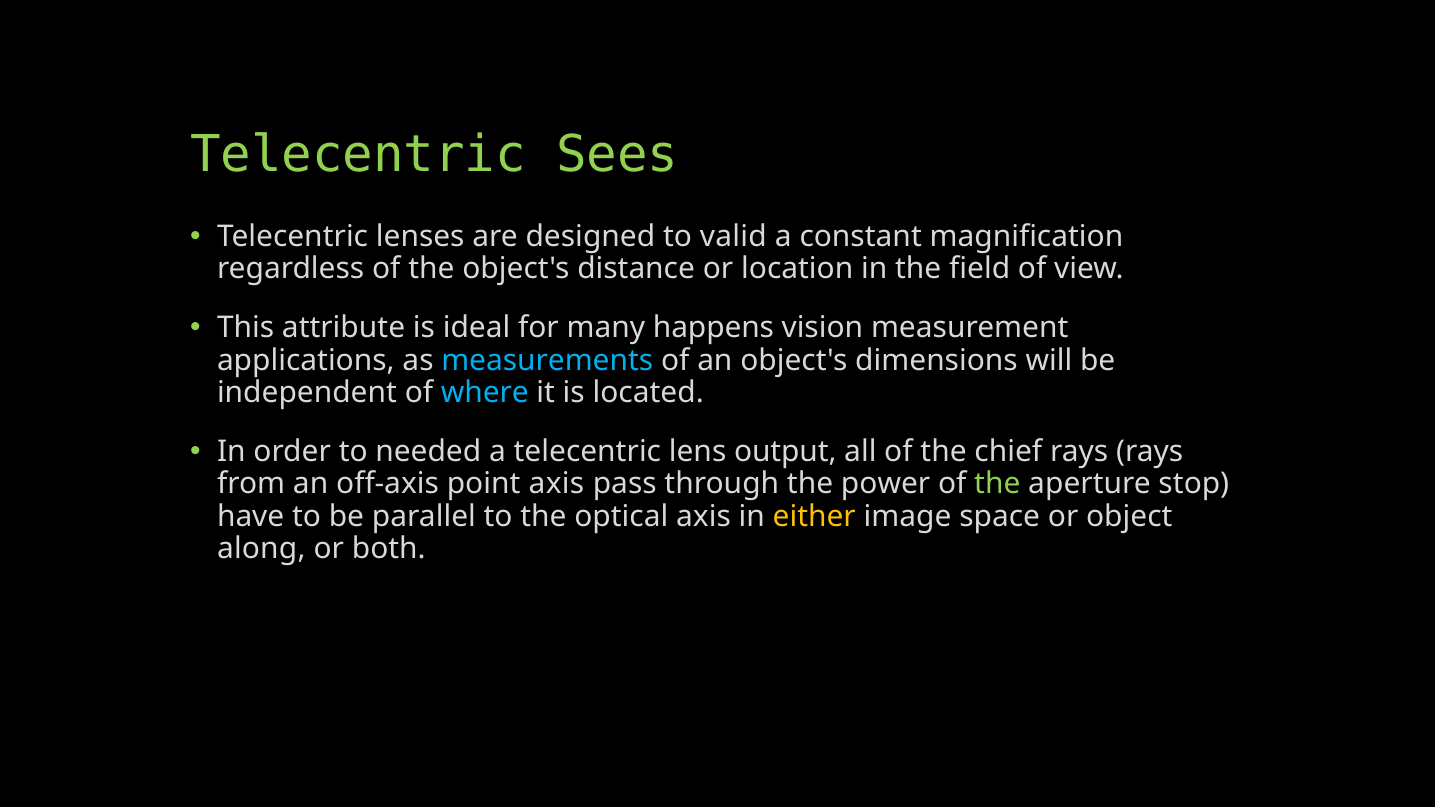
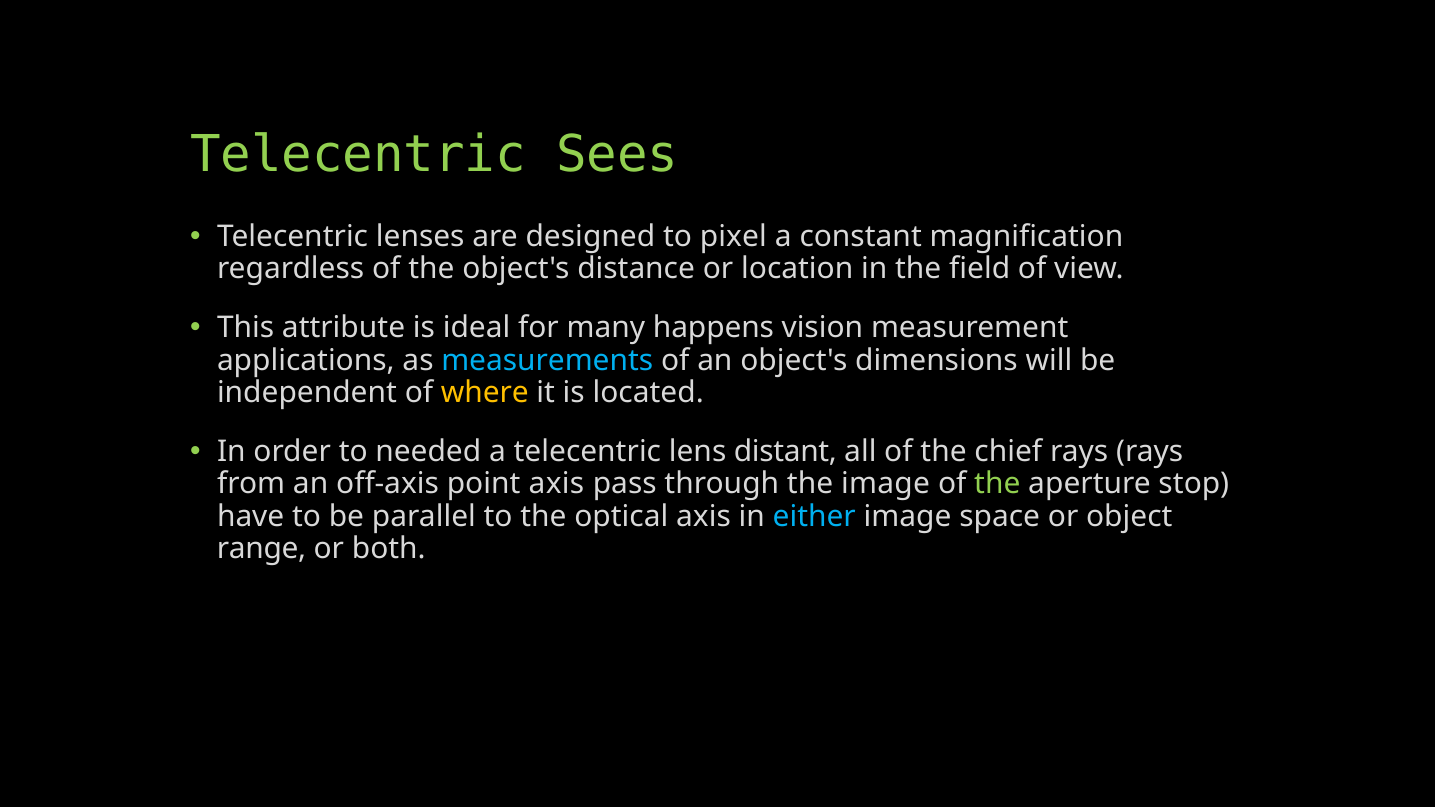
valid: valid -> pixel (733, 237)
where colour: light blue -> yellow (485, 393)
output: output -> distant (785, 452)
the power: power -> image (886, 484)
either colour: yellow -> light blue (814, 516)
along: along -> range (262, 549)
